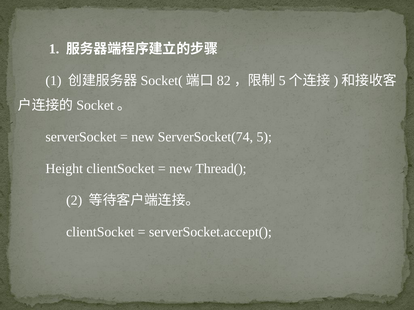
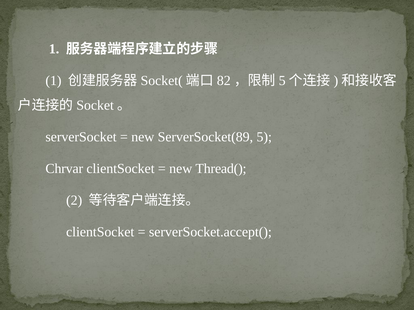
ServerSocket(74: ServerSocket(74 -> ServerSocket(89 (205, 137)
Height: Height -> Chrvar (64, 169)
